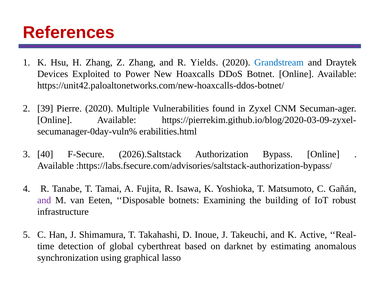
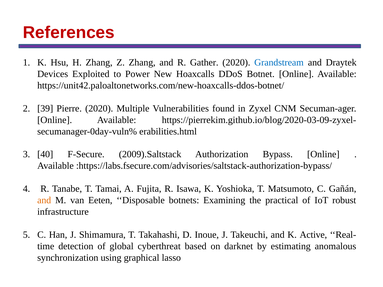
Yields: Yields -> Gather (204, 63)
2026).Saltstack: 2026).Saltstack -> 2009).Saltstack (150, 154)
and colour: purple -> orange (44, 200)
building: building -> practical (282, 200)
